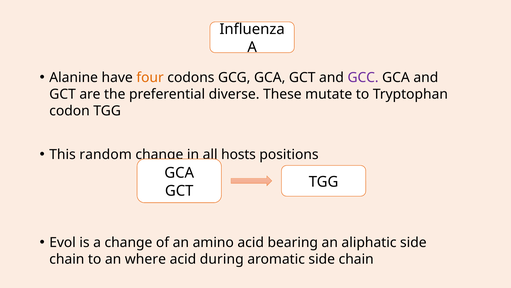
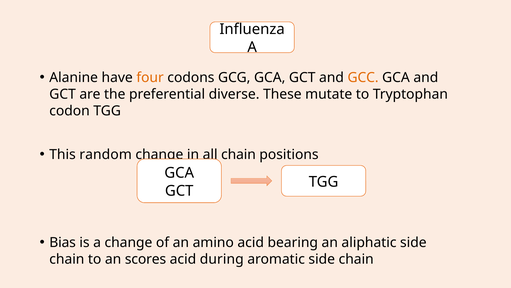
GCC colour: purple -> orange (363, 77)
hosts: hosts -> chain (239, 154)
Evol: Evol -> Bias (63, 242)
where: where -> scores (146, 259)
